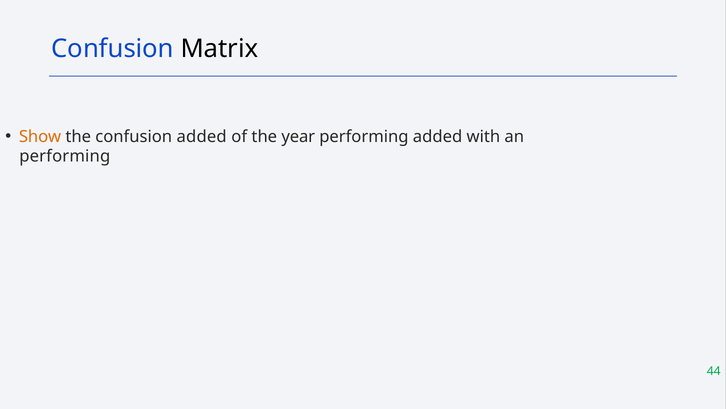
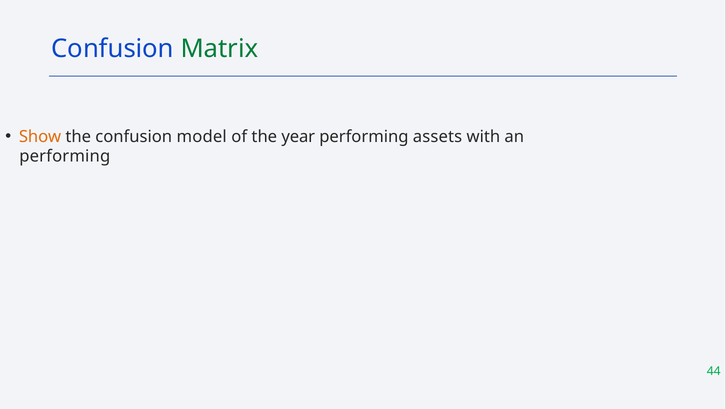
Matrix colour: black -> green (219, 48)
confusion added: added -> model (202, 136)
performing added: added -> assets (438, 136)
